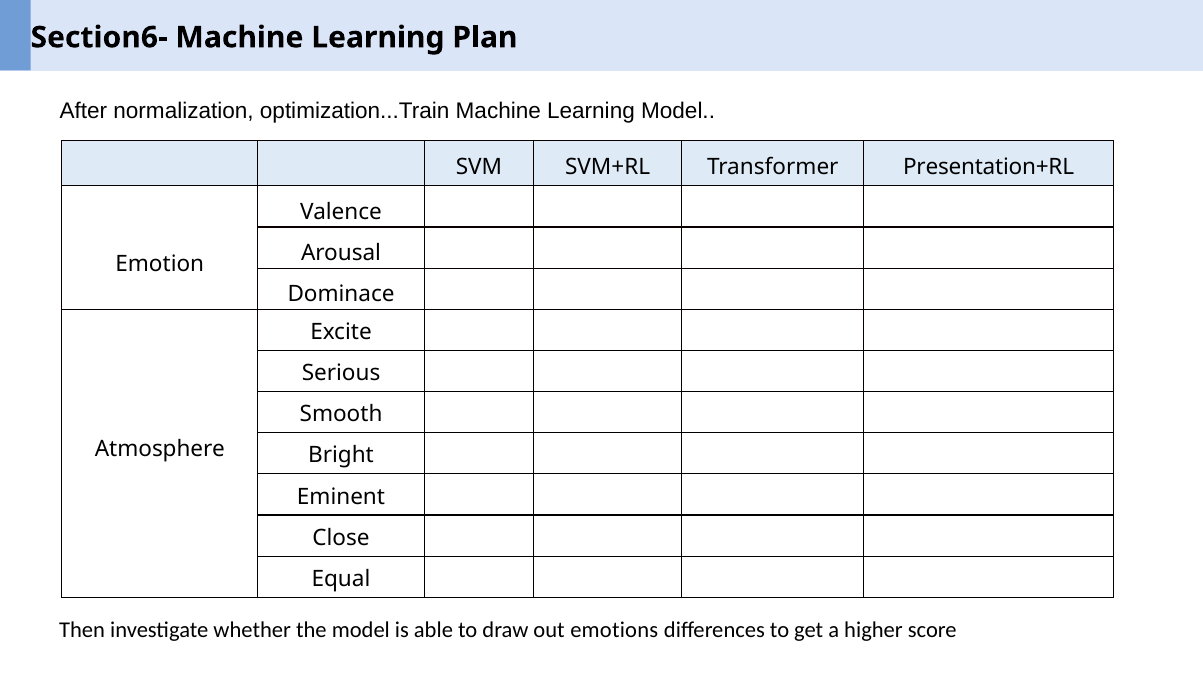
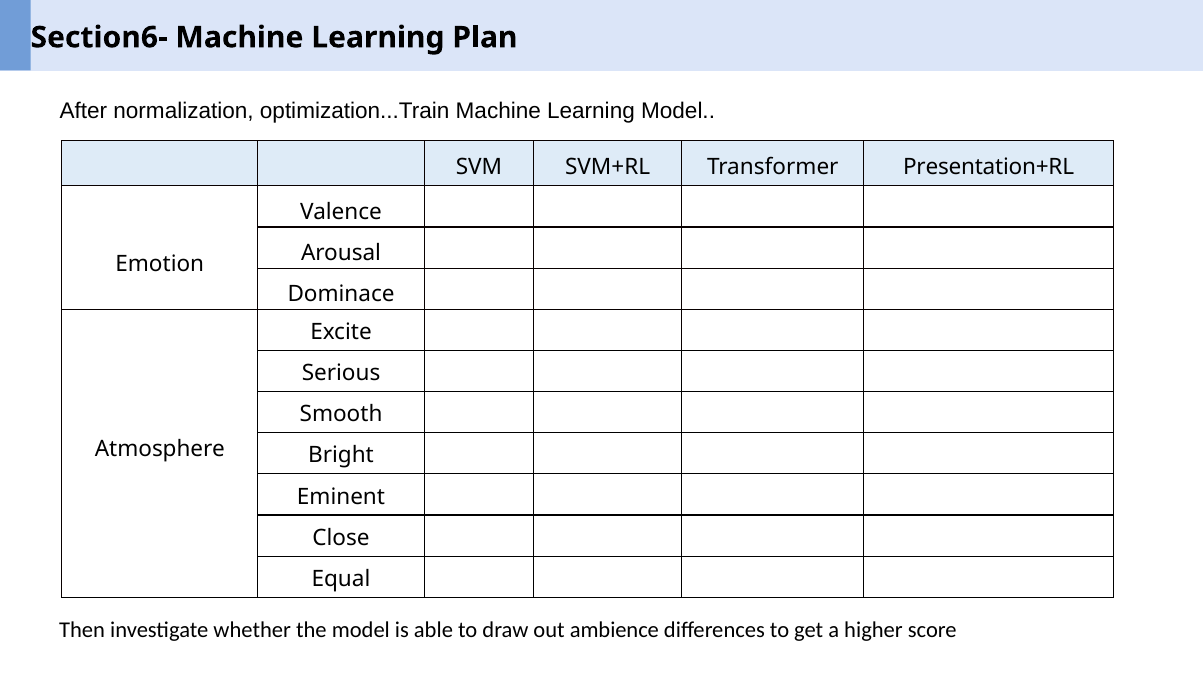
emotions: emotions -> ambience (614, 630)
